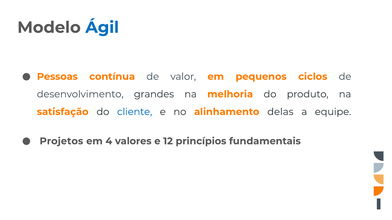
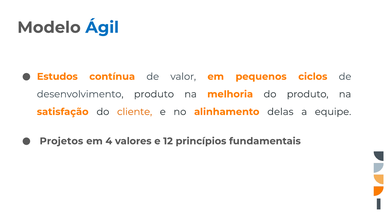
Pessoas: Pessoas -> Estudos (57, 77)
desenvolvimento grandes: grandes -> produto (154, 94)
cliente colour: blue -> orange (135, 112)
